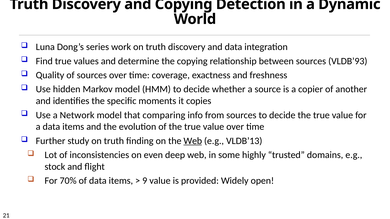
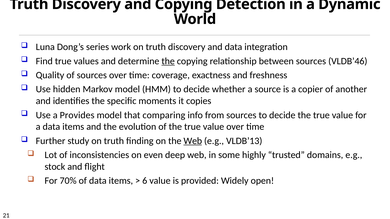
the underline: none -> present (168, 61)
VLDB’93: VLDB’93 -> VLDB’46 (348, 61)
Network: Network -> Provides (77, 115)
9: 9 -> 6 (145, 181)
